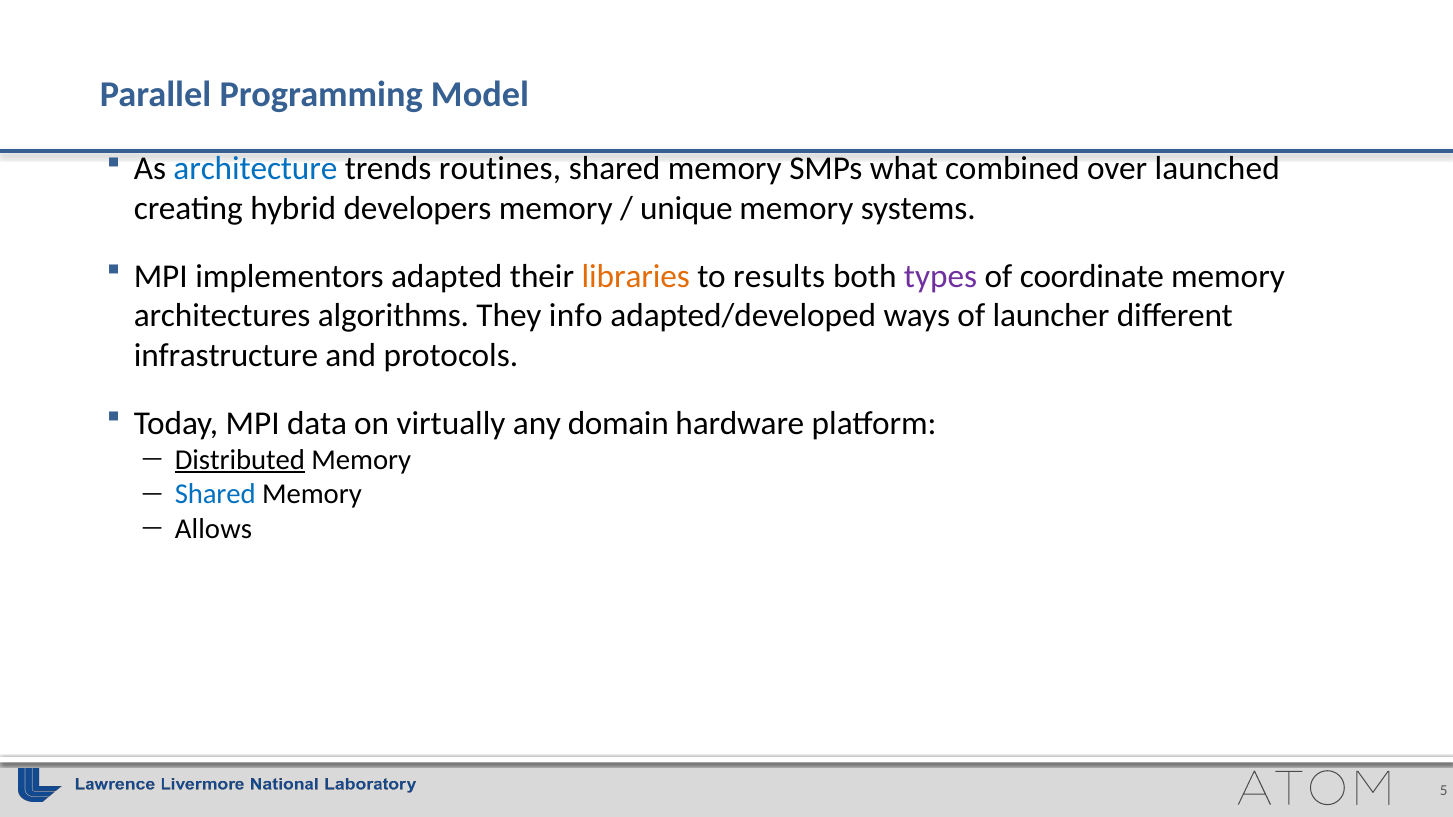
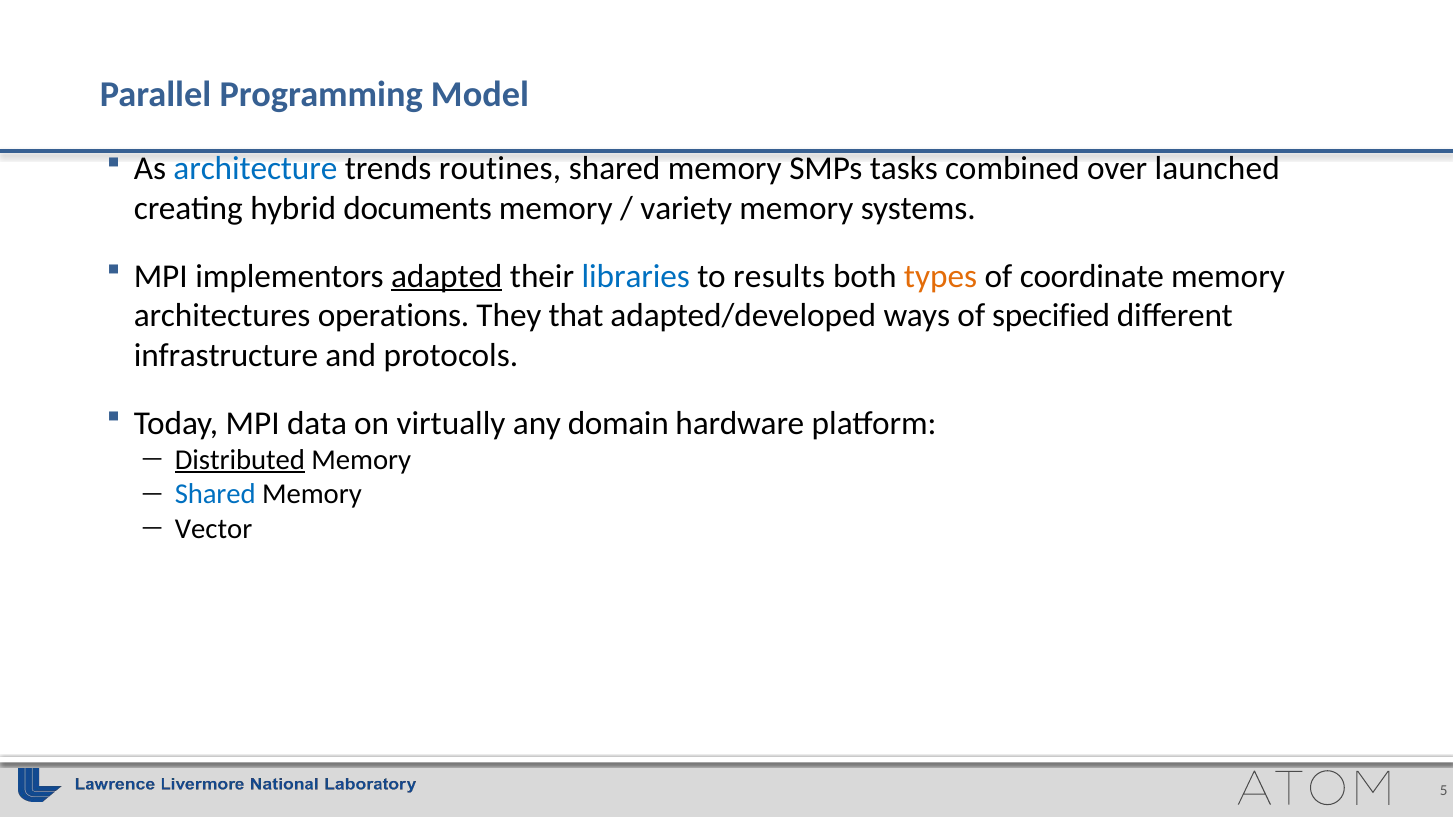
what: what -> tasks (904, 169)
developers: developers -> documents (418, 209)
unique: unique -> variety (686, 209)
adapted underline: none -> present (447, 276)
libraries colour: orange -> blue (636, 276)
types colour: purple -> orange (941, 276)
algorithms: algorithms -> operations (394, 316)
info: info -> that (576, 316)
launcher: launcher -> specified (1051, 316)
Allows: Allows -> Vector (214, 529)
